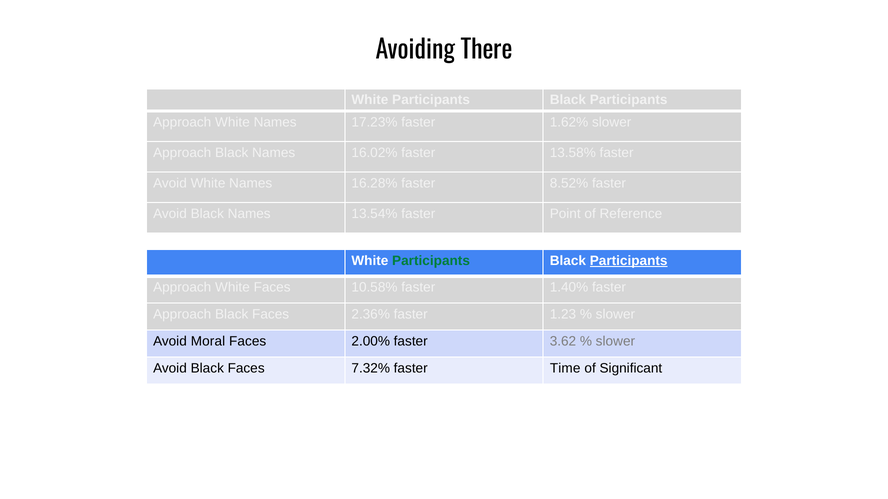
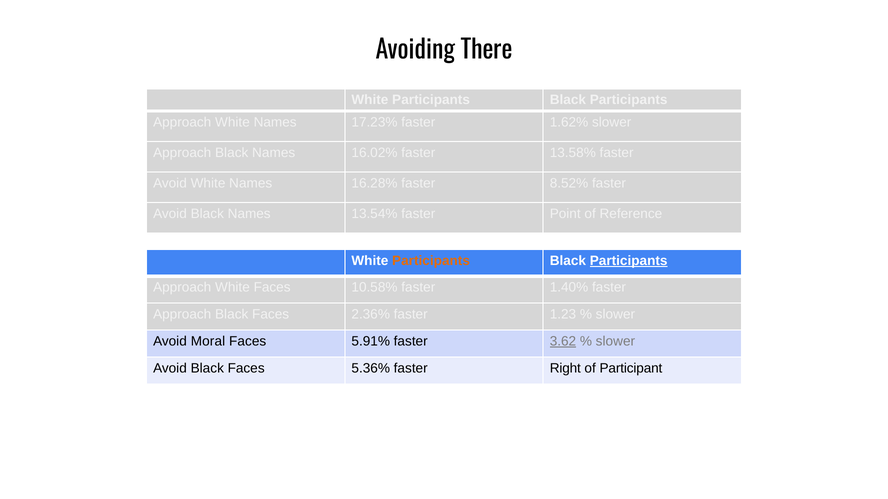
Participants colour: green -> orange (431, 261)
2.00%: 2.00% -> 5.91% (371, 342)
3.62 underline: none -> present (563, 342)
7.32%: 7.32% -> 5.36% (371, 369)
Time: Time -> Right (565, 369)
Significant: Significant -> Participant (631, 369)
